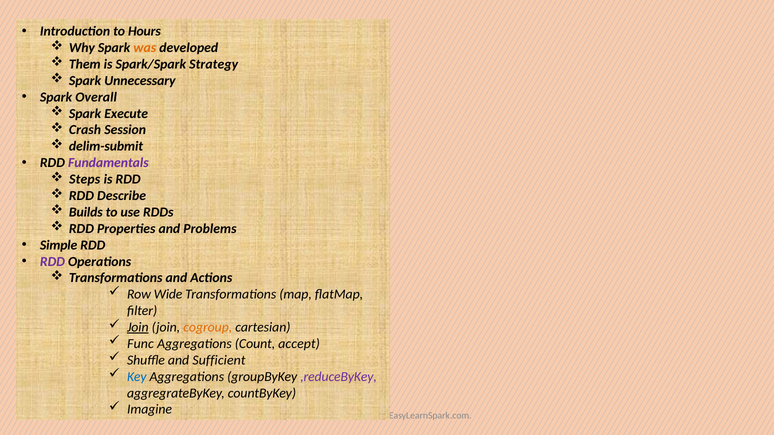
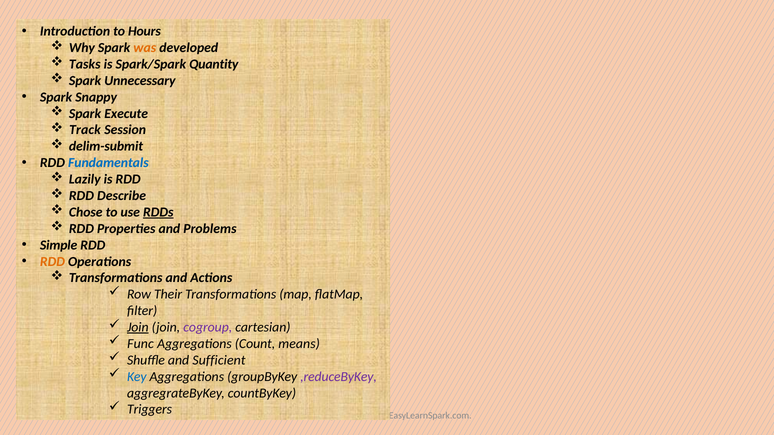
Them: Them -> Tasks (85, 64)
Strategy: Strategy -> Quantity (214, 64)
Overall: Overall -> Snappy (96, 97)
Crash: Crash -> Track (85, 130)
Fundamentals colour: purple -> blue (108, 163)
Steps: Steps -> Lazily (85, 179)
Builds: Builds -> Chose (86, 212)
RDDs underline: none -> present (158, 212)
RDD colour: purple -> orange (52, 262)
Wide: Wide -> Their (168, 295)
cogroup colour: orange -> purple (208, 328)
accept: accept -> means (299, 344)
Imagine: Imagine -> Triggers (150, 410)
